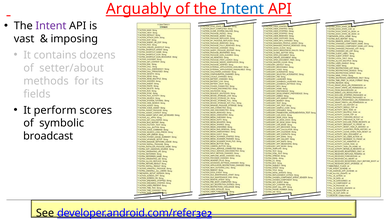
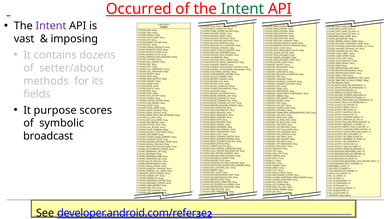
Arguably: Arguably -> Occurred (139, 9)
Intent colour: blue -> green (243, 9)
perform: perform -> purpose (55, 110)
